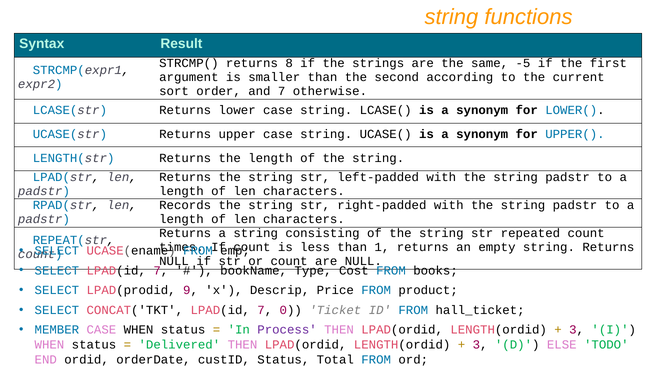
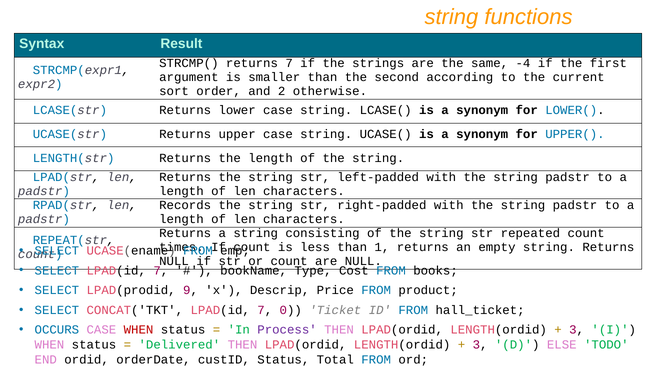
returns 8: 8 -> 7 (289, 63)
-5: -5 -> -4 (523, 63)
and 7: 7 -> 2 (282, 91)
MEMBER: MEMBER -> OCCURS (57, 330)
WHEN colour: black -> red (139, 330)
